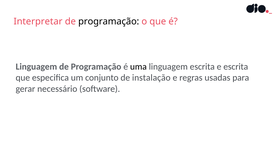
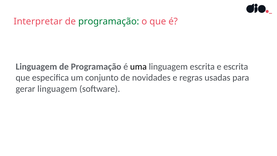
programação colour: black -> green (109, 21)
instalação: instalação -> novidades (151, 78)
gerar necessário: necessário -> linguagem (57, 89)
